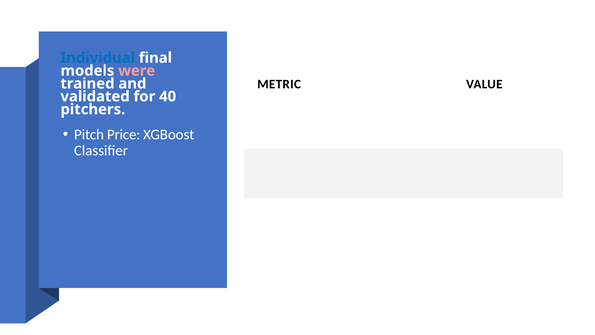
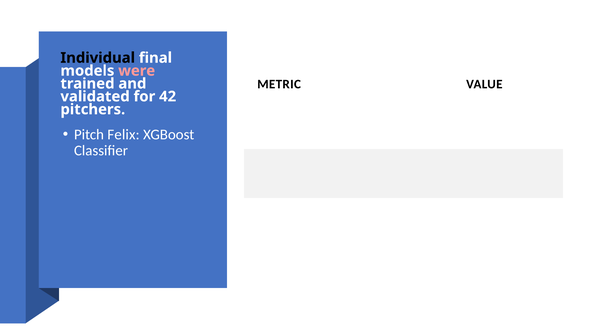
Individual colour: blue -> black (98, 58)
40: 40 -> 42 (168, 96)
Price: Price -> Felix (124, 134)
